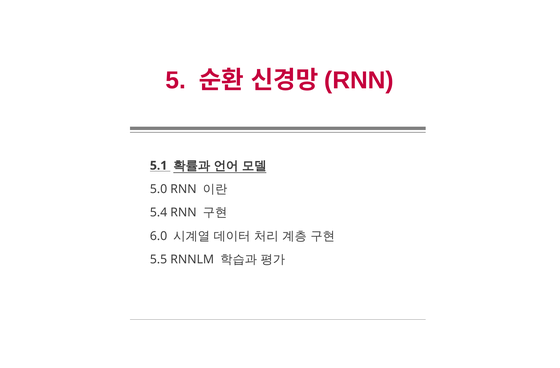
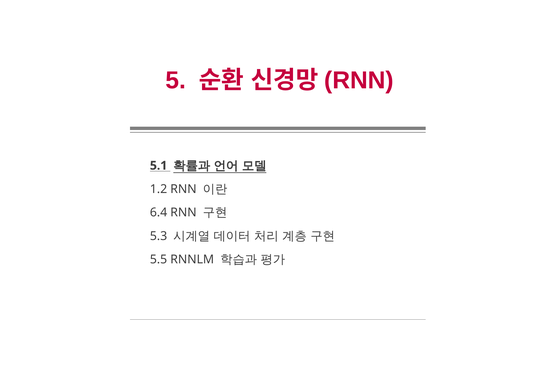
5.0: 5.0 -> 1.2 (159, 189)
5.4: 5.4 -> 6.4 (159, 212)
6.0: 6.0 -> 5.3 (159, 236)
